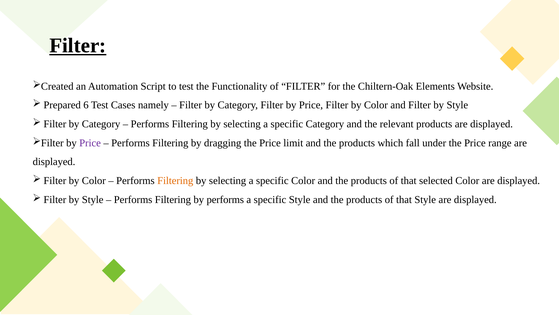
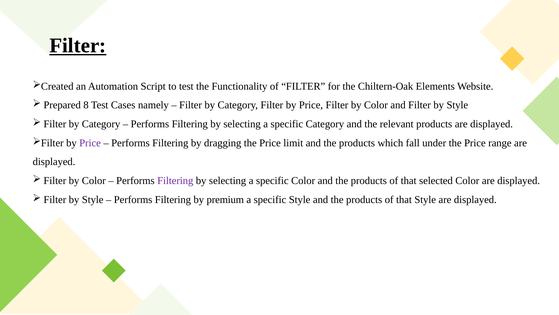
6: 6 -> 8 (86, 105)
Filtering colour: orange -> purple (175, 180)
by performs: performs -> premium (225, 199)
